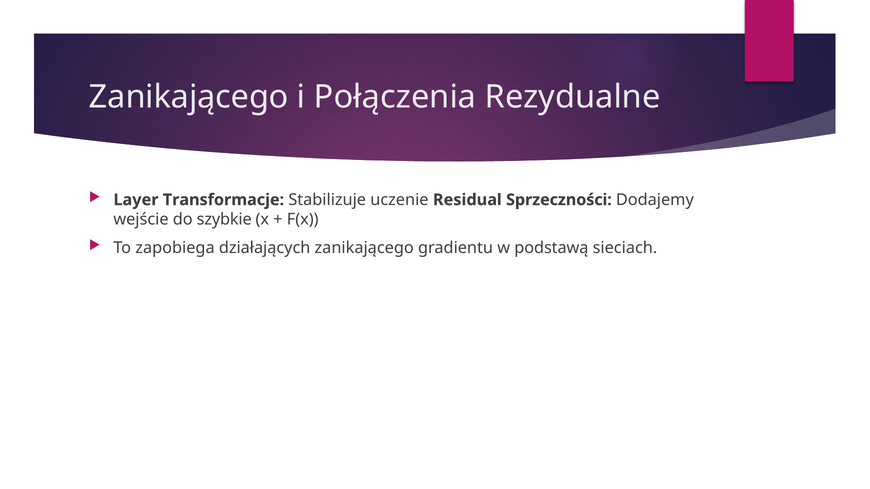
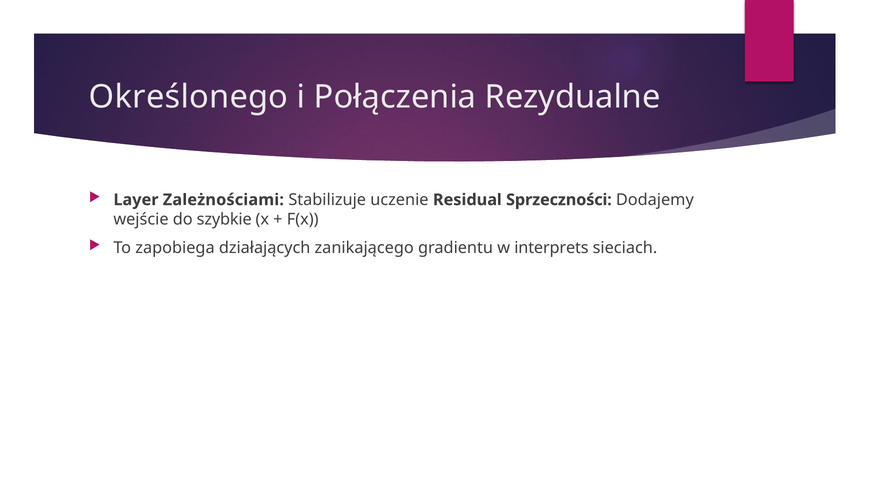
Zanikającego: Zanikającego -> Określonego (189, 97)
Transformacje: Transformacje -> Zależnościami (223, 200)
podstawą: podstawą -> interprets (551, 248)
